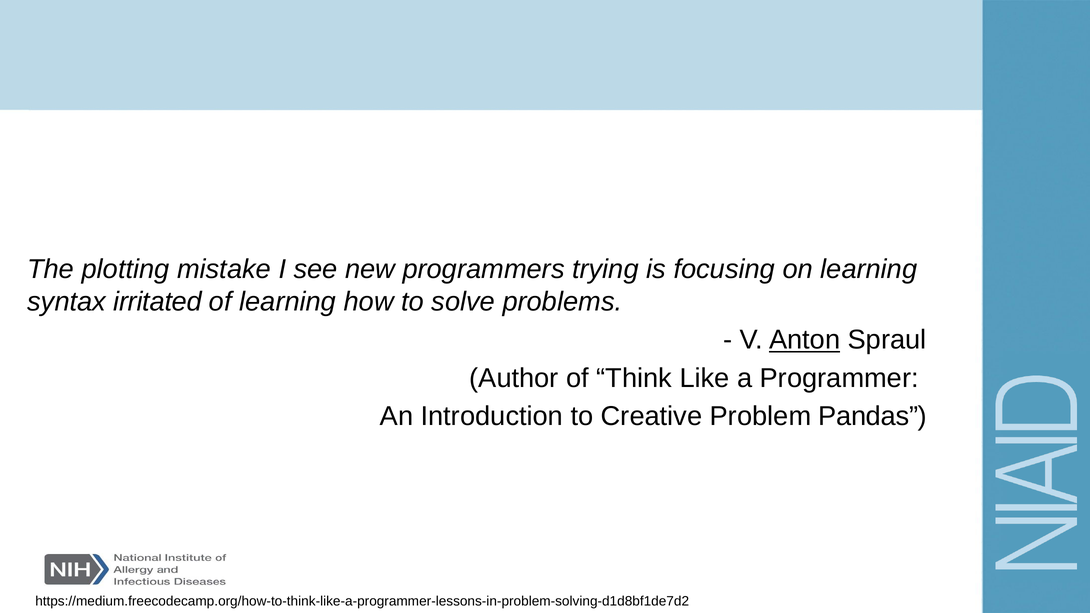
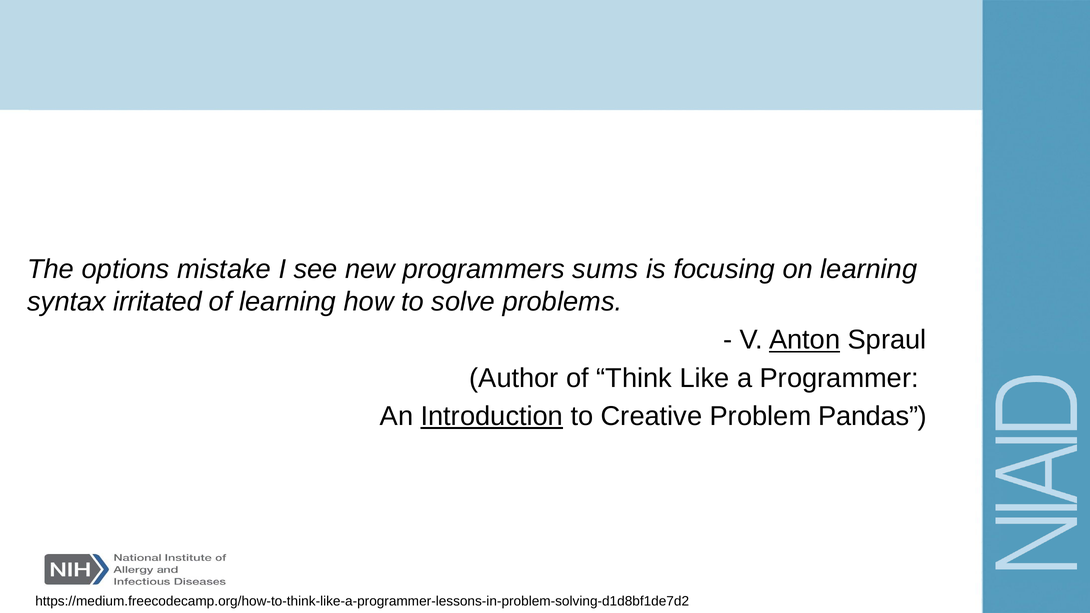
plotting: plotting -> options (126, 269)
trying: trying -> sums (605, 269)
Introduction underline: none -> present (492, 416)
